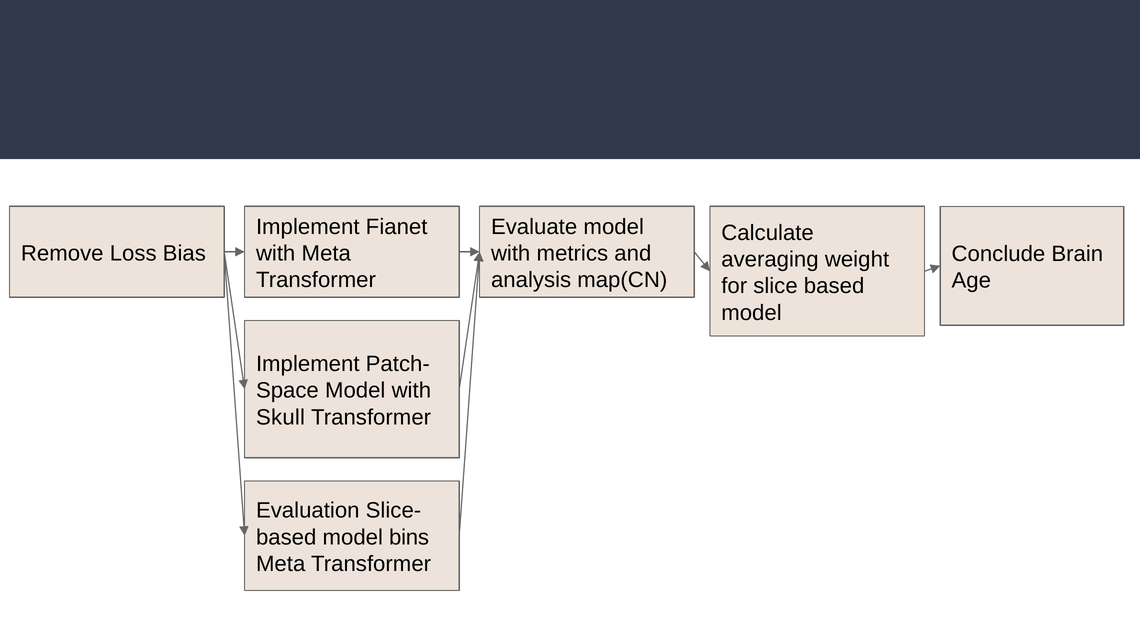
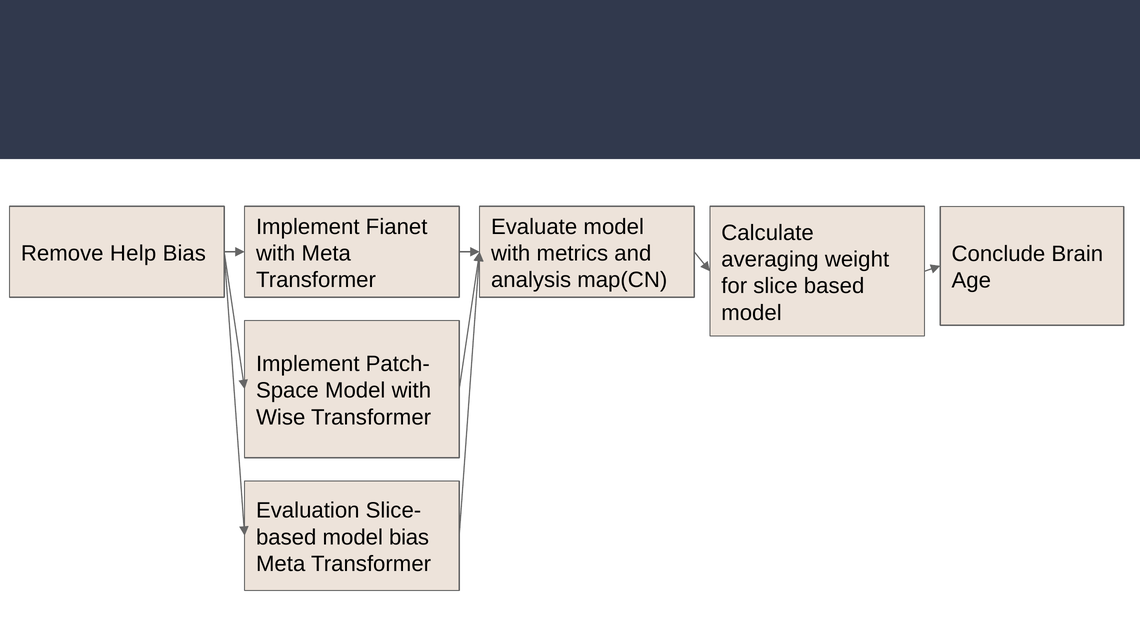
Loss: Loss -> Help (133, 253)
Skull: Skull -> Wise (281, 417)
model bins: bins -> bias (409, 537)
